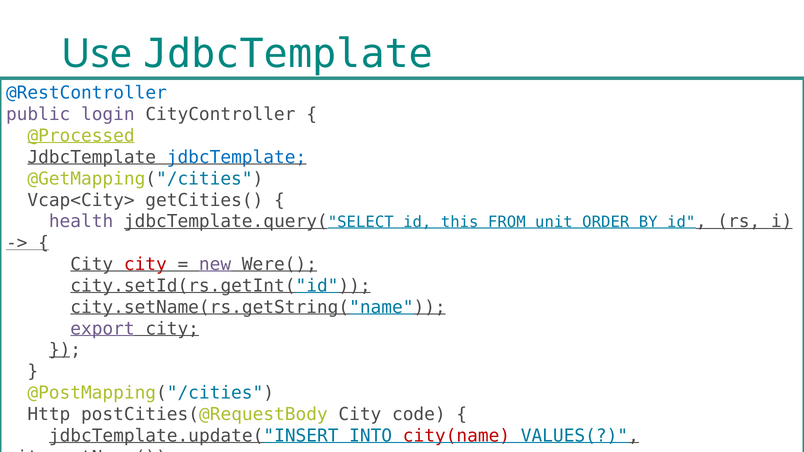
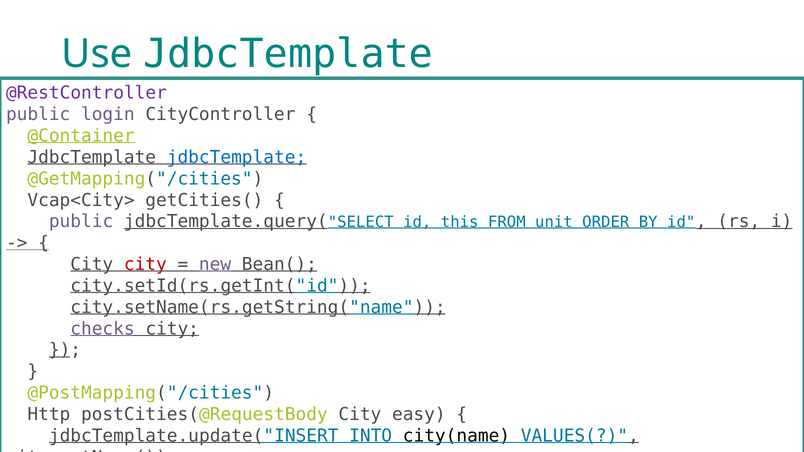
@RestController colour: blue -> purple (86, 93)
@Processed: @Processed -> @Container (81, 136)
health: health -> public (81, 222)
Were(: Were( -> Bean( (279, 265)
export: export -> checks (103, 329)
code: code -> easy (419, 415)
city(name colour: red -> black (456, 436)
